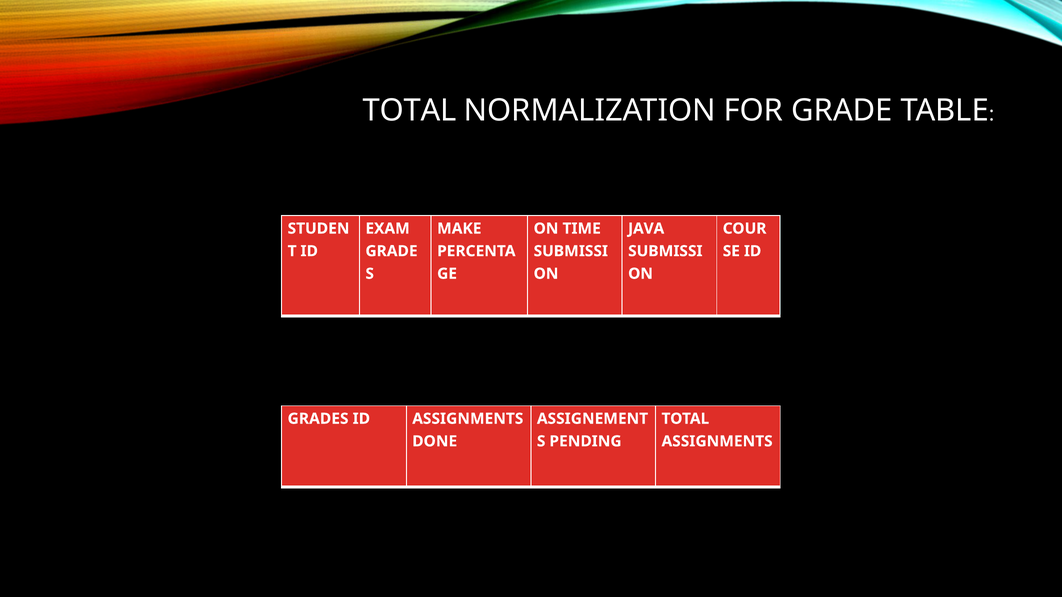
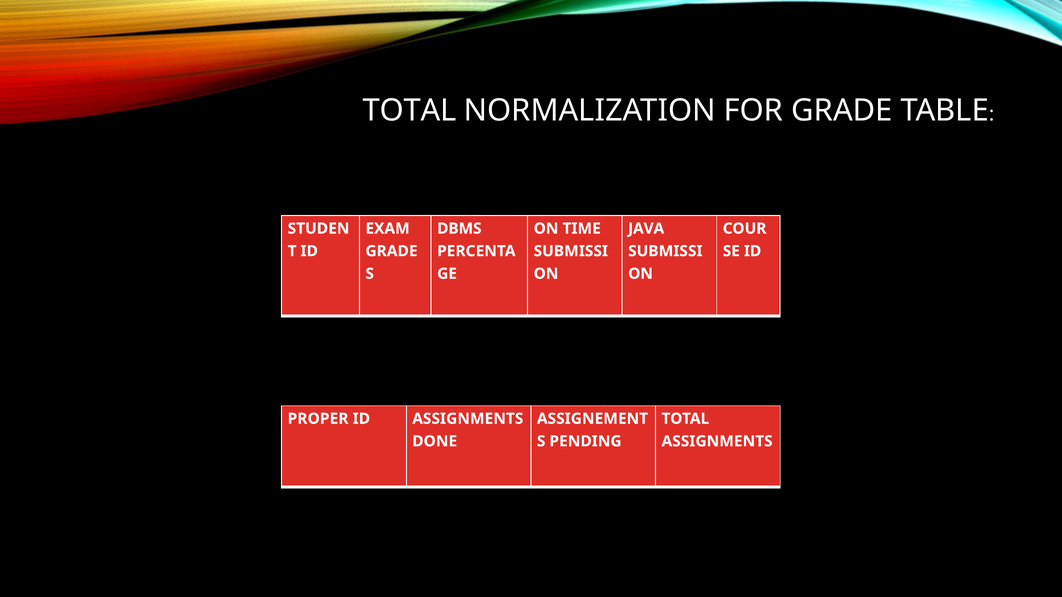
MAKE: MAKE -> DBMS (459, 229)
GRADES: GRADES -> PROPER (318, 419)
